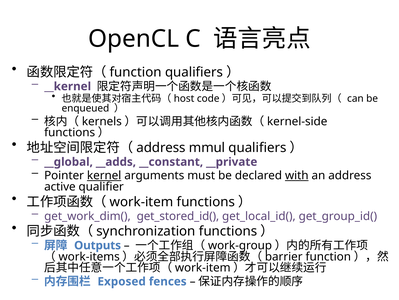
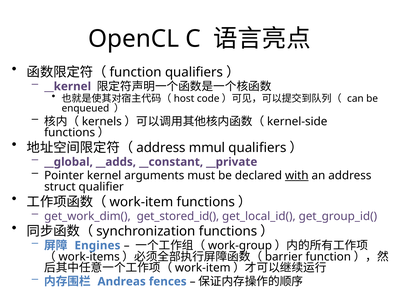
kernel underline: present -> none (104, 175)
active: active -> struct (60, 186)
Outputs: Outputs -> Engines (97, 245)
Exposed: Exposed -> Andreas (122, 281)
